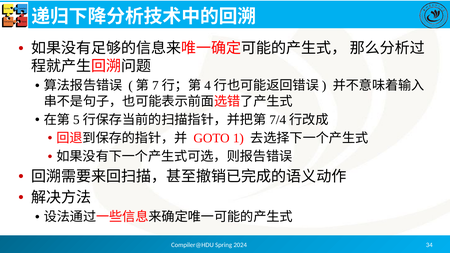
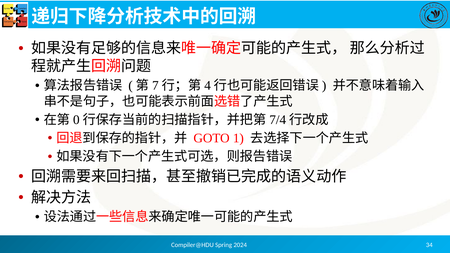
5: 5 -> 0 (76, 120)
